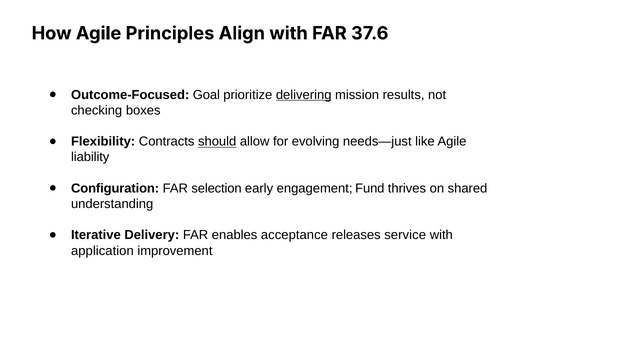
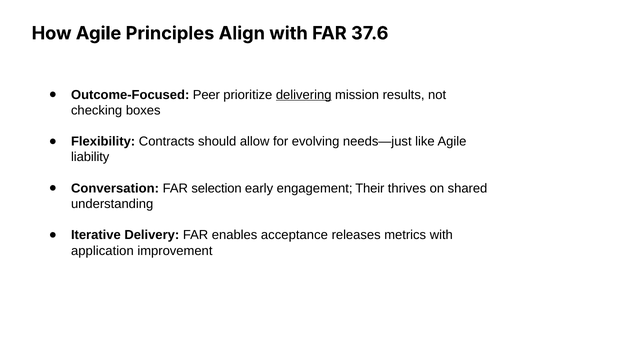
Goal: Goal -> Peer (206, 95)
should underline: present -> none (217, 142)
Configuration: Configuration -> Conversation (115, 188)
Fund: Fund -> Their (370, 188)
service: service -> metrics (405, 235)
